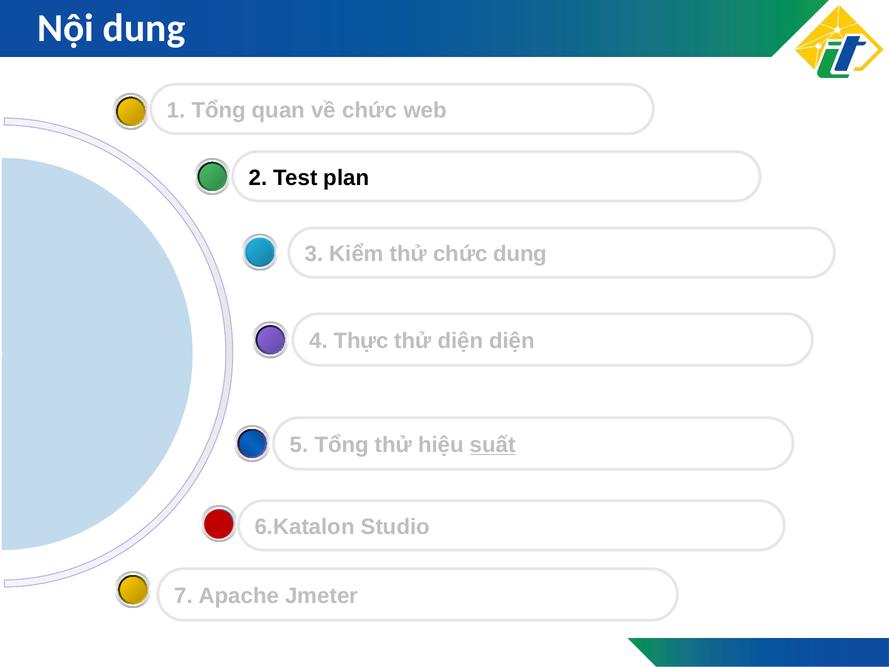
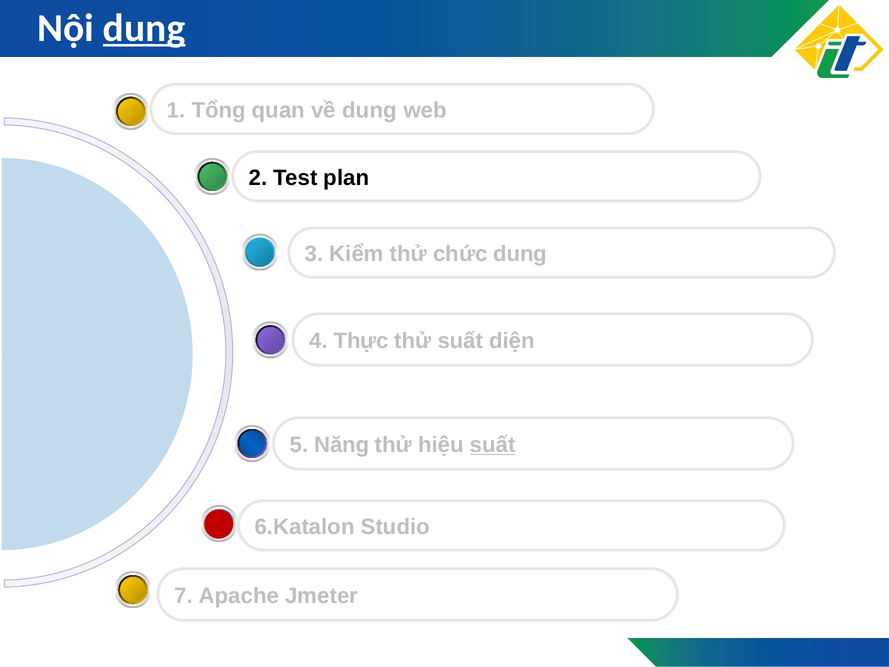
dung underline: none -> present (144, 28)
về chức: chức -> dung (370, 110)
thử diện: diện -> suất (460, 341)
5 Tổng: Tổng -> Năng (342, 445)
